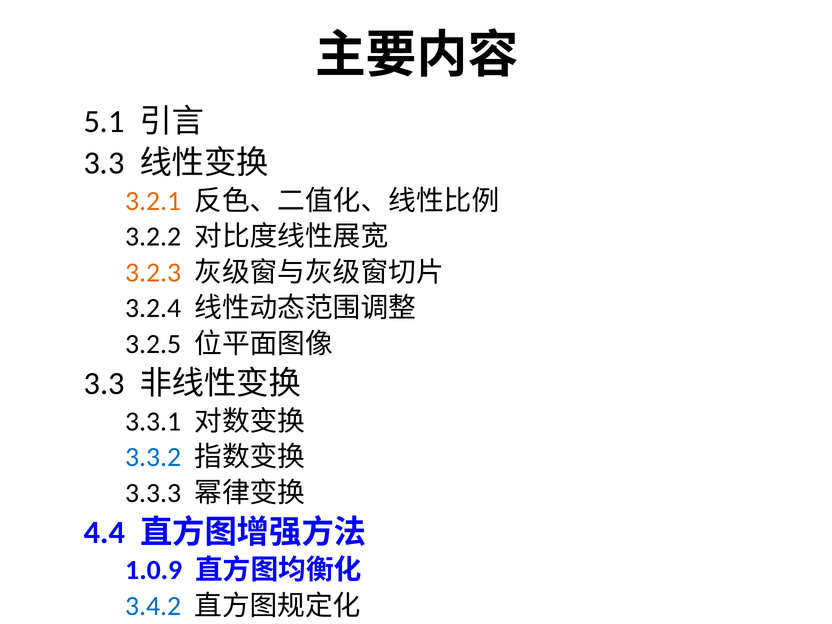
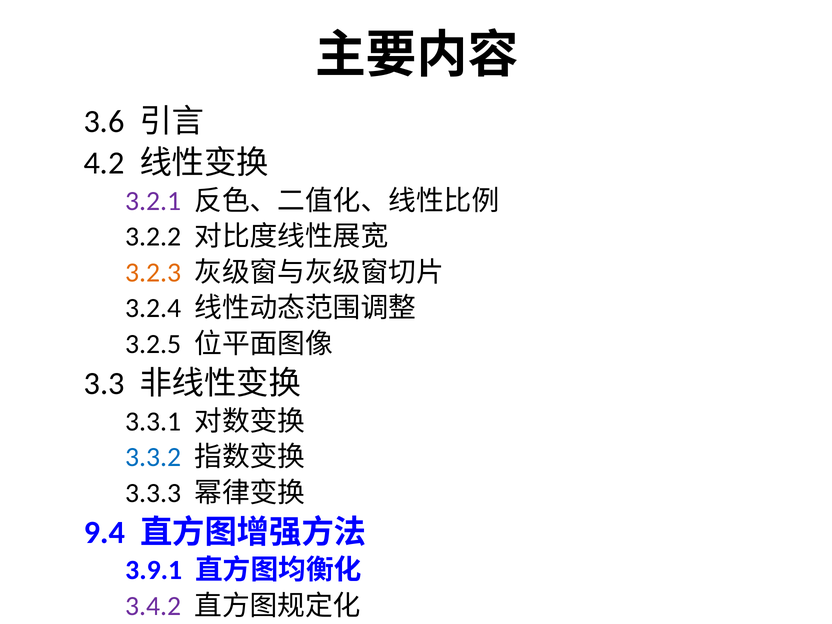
5.1: 5.1 -> 3.6 (104, 122)
3.3: 3.3 -> 4.2 (104, 163)
3.2.1 colour: orange -> purple (153, 201)
4.4: 4.4 -> 9.4 (104, 533)
1.0.9: 1.0.9 -> 3.9.1 (154, 570)
3.4.2 colour: blue -> purple (153, 606)
